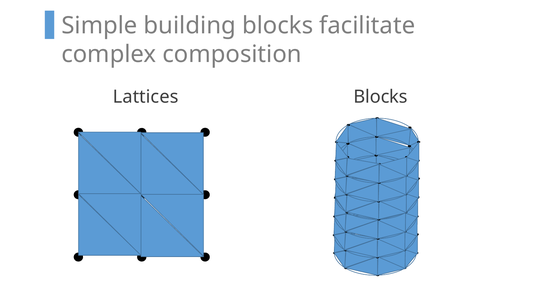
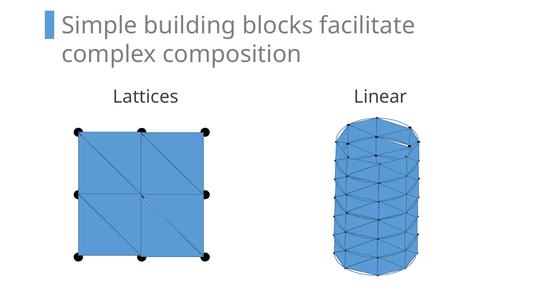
Blocks: Blocks -> Linear (381, 97)
